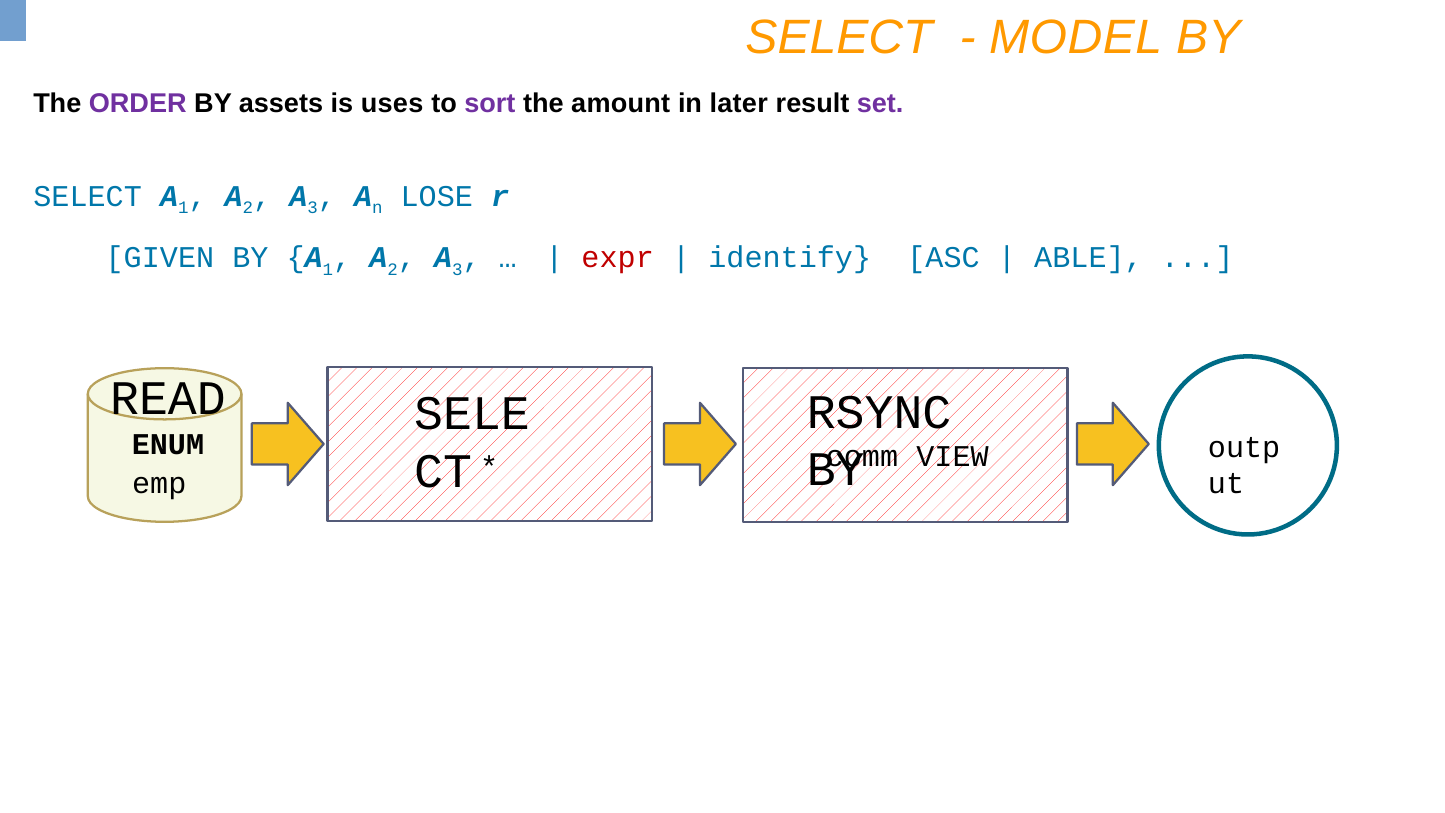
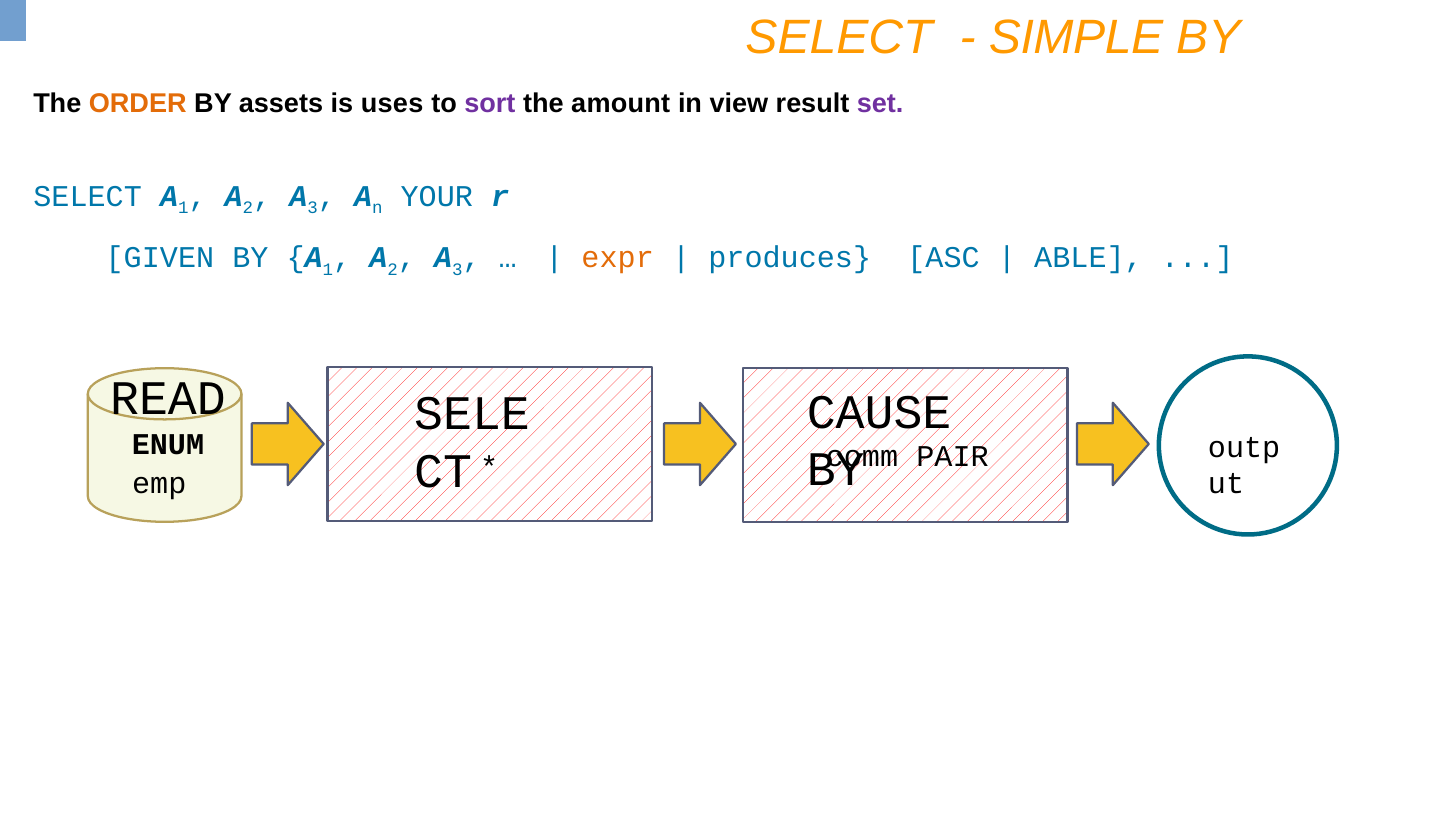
MODEL: MODEL -> SIMPLE (1076, 38)
ORDER colour: purple -> orange (138, 103)
later: later -> view (739, 103)
LOSE: LOSE -> YOUR (437, 196)
expr colour: red -> orange (618, 258)
identify: identify -> produces (790, 258)
RSYNC: RSYNC -> CAUSE (879, 412)
VIEW: VIEW -> PAIR (953, 457)
